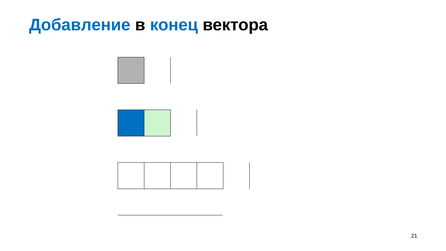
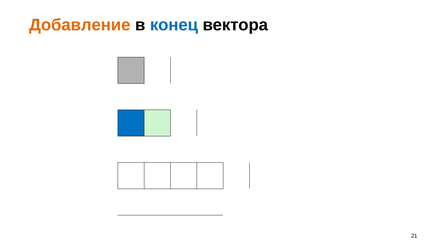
Добавление colour: blue -> orange (80, 25)
